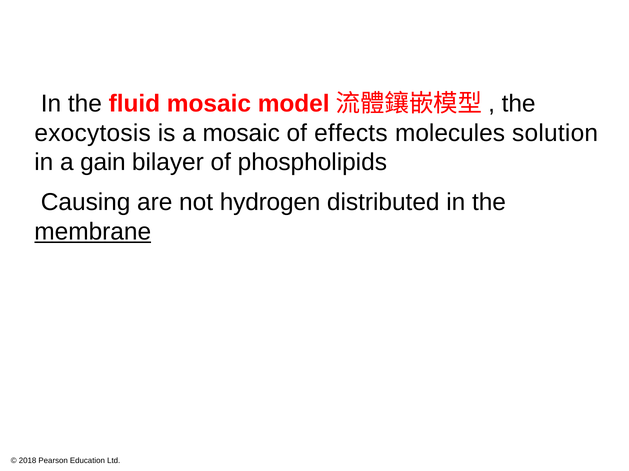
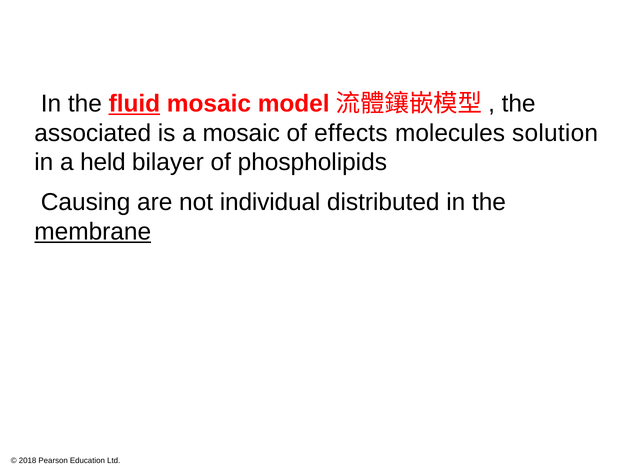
fluid underline: none -> present (134, 104)
exocytosis: exocytosis -> associated (93, 133)
gain: gain -> held (103, 163)
hydrogen: hydrogen -> individual (270, 203)
